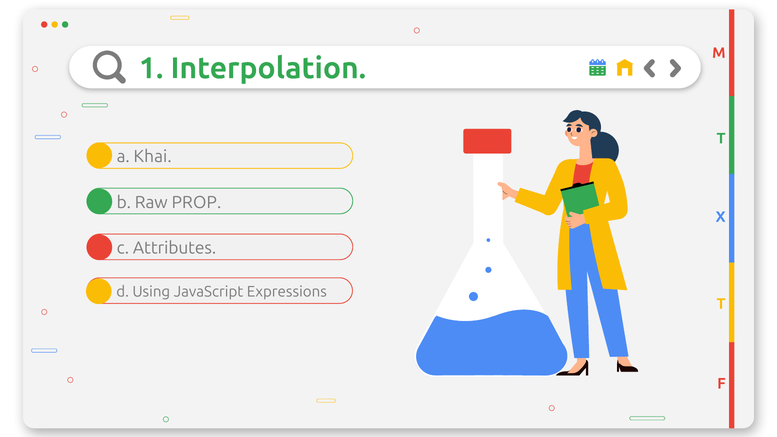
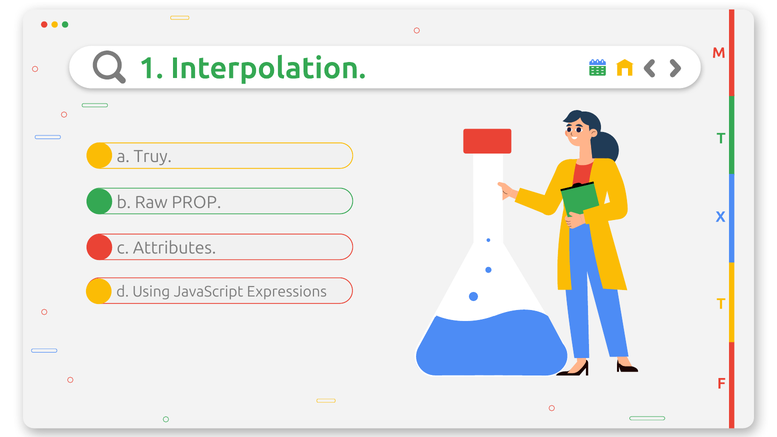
Khai: Khai -> Truy (153, 157)
